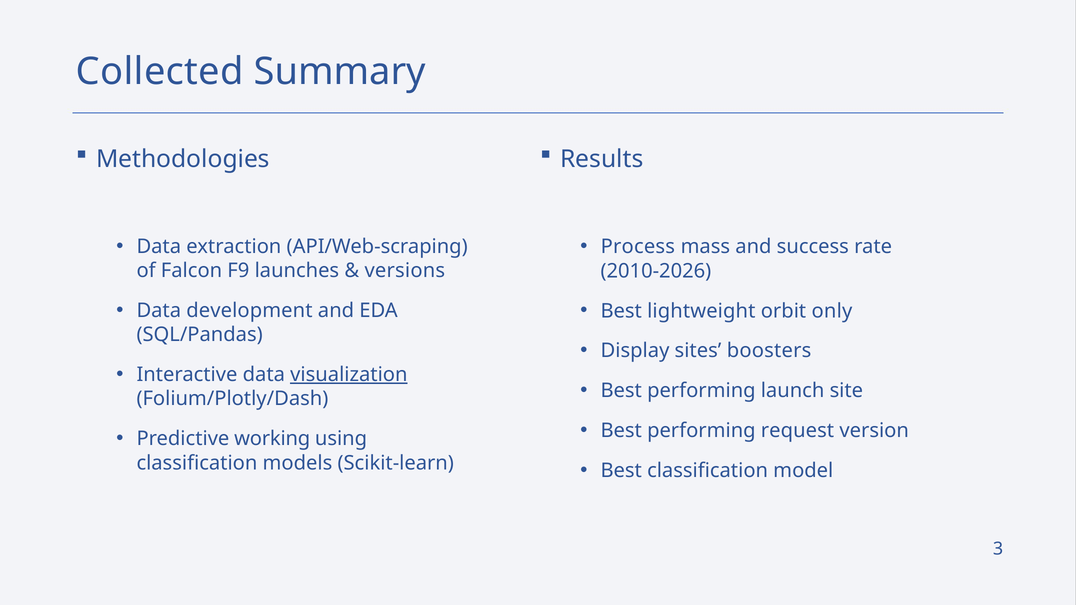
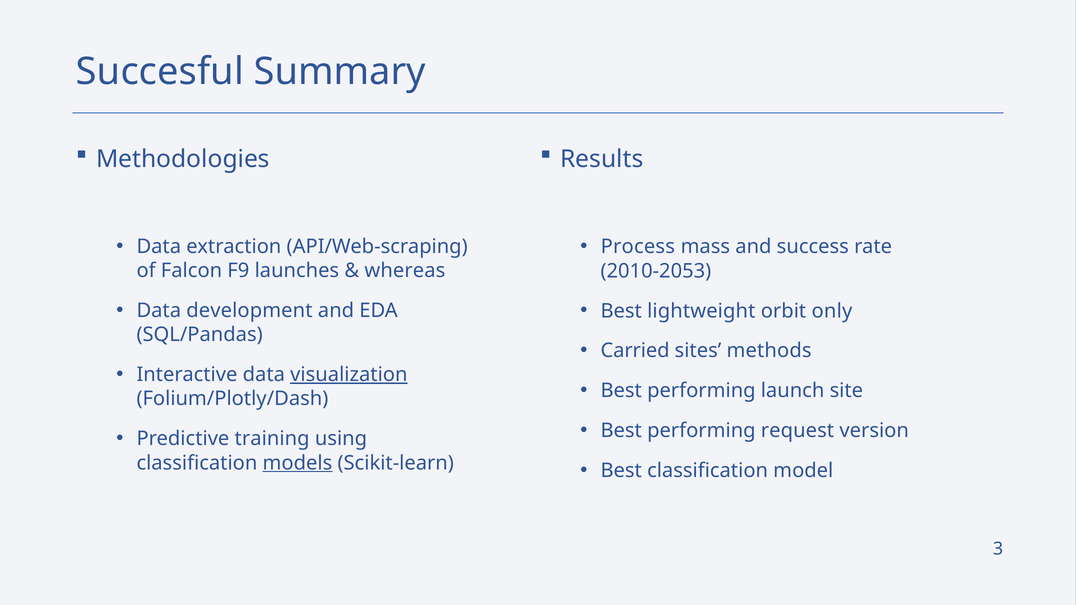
Collected: Collected -> Succesful (160, 72)
versions: versions -> whereas (405, 271)
2010-2026: 2010-2026 -> 2010-2053 (656, 271)
Display: Display -> Carried (635, 351)
boosters: boosters -> methods (769, 351)
working: working -> training (272, 439)
models underline: none -> present (297, 463)
